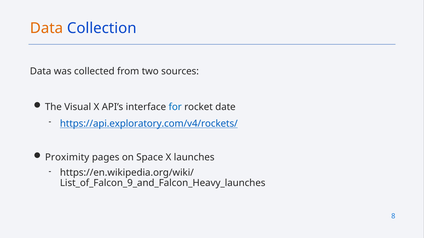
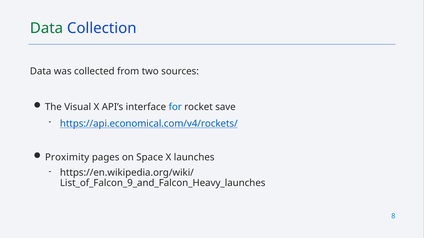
Data colour: orange -> green (46, 28)
date: date -> save (225, 107)
https://api.exploratory.com/v4/rockets/: https://api.exploratory.com/v4/rockets/ -> https://api.economical.com/v4/rockets/ (149, 124)
